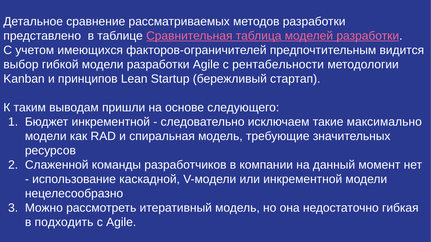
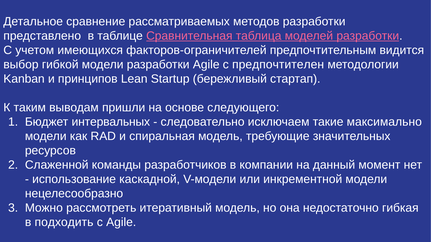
рентабельности: рентабельности -> предпочтителен (278, 65)
Бюджет инкрементной: инкрементной -> интервальных (111, 122)
